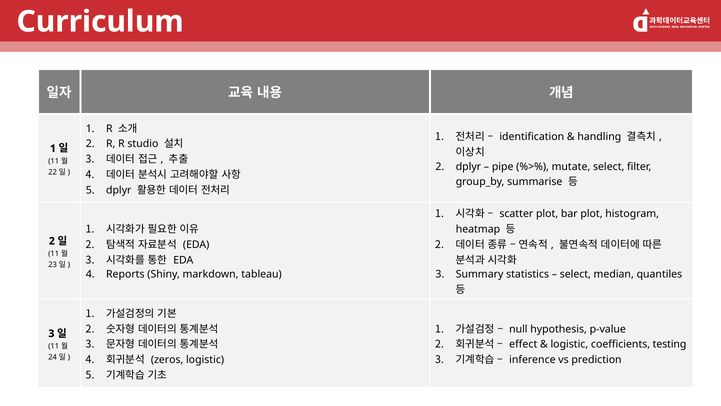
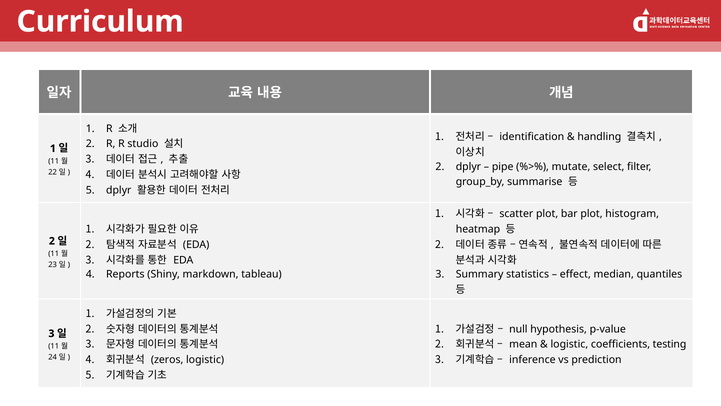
select: select -> effect (575, 274)
effect: effect -> mean (523, 344)
